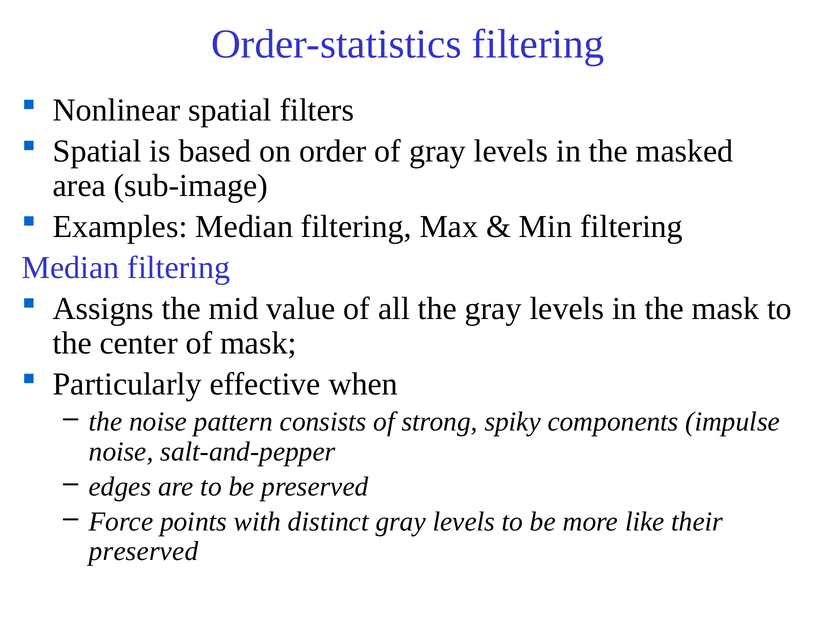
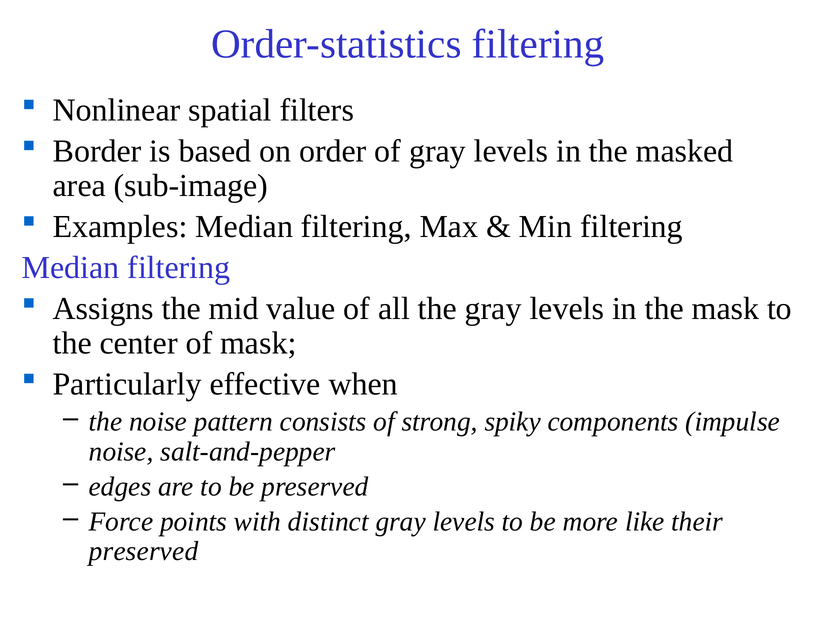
Spatial: Spatial -> Border (97, 151)
